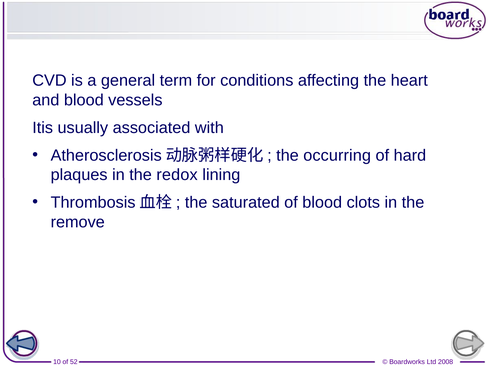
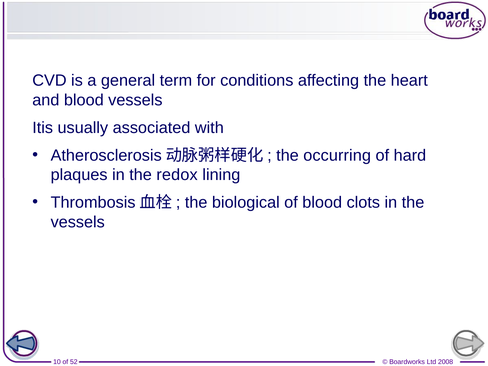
saturated: saturated -> biological (246, 203)
remove: remove -> vessels (78, 222)
